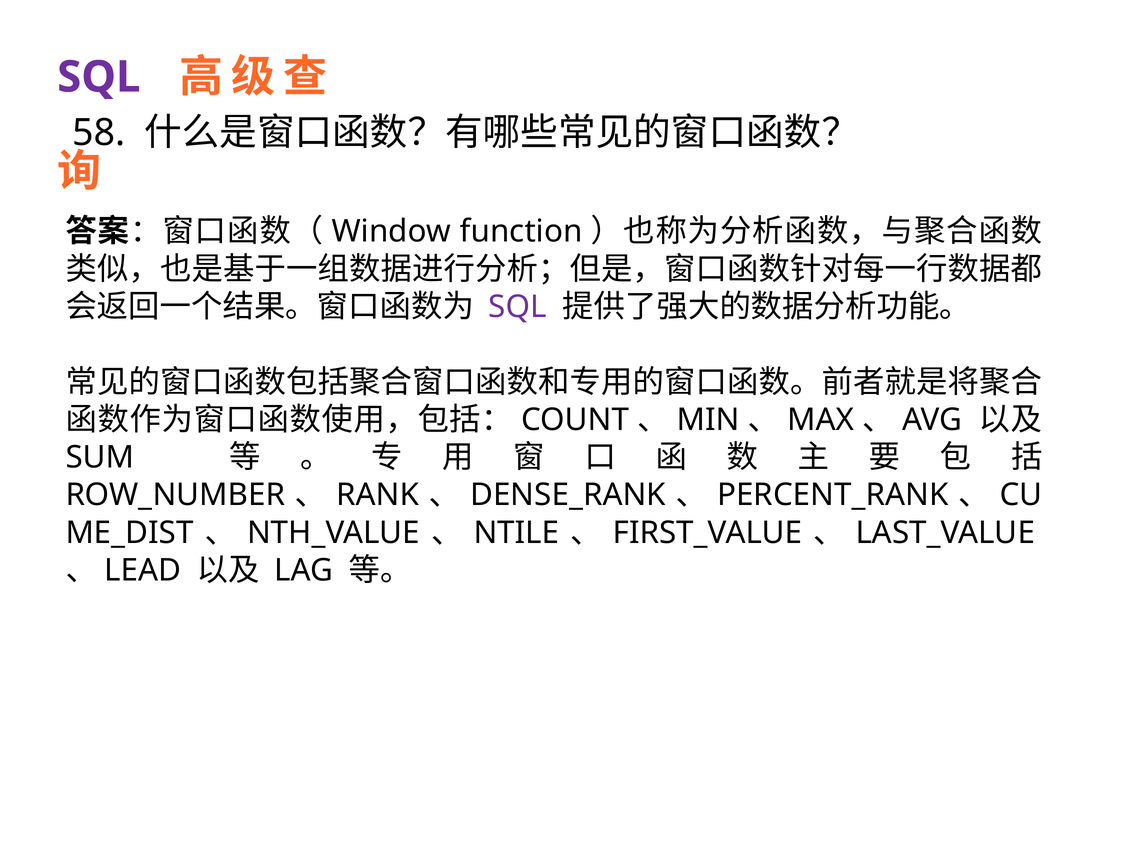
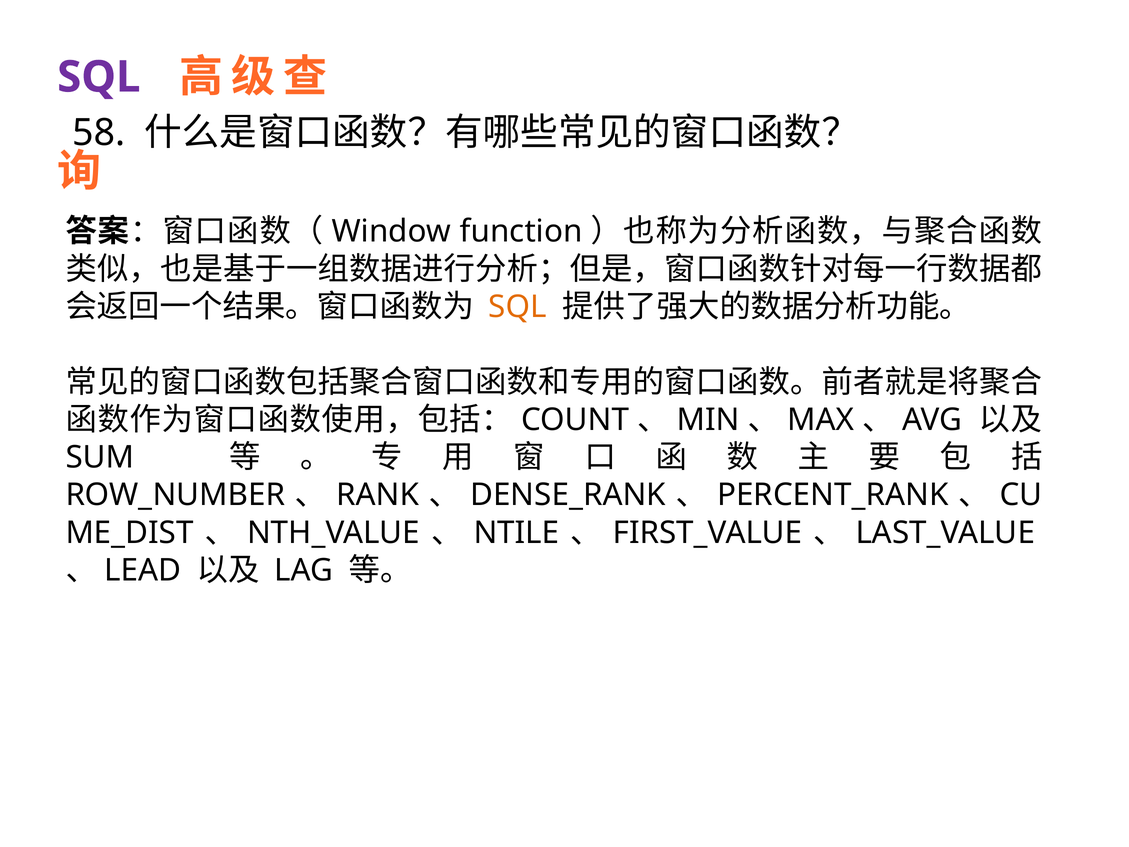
SQL colour: purple -> orange (518, 307)
